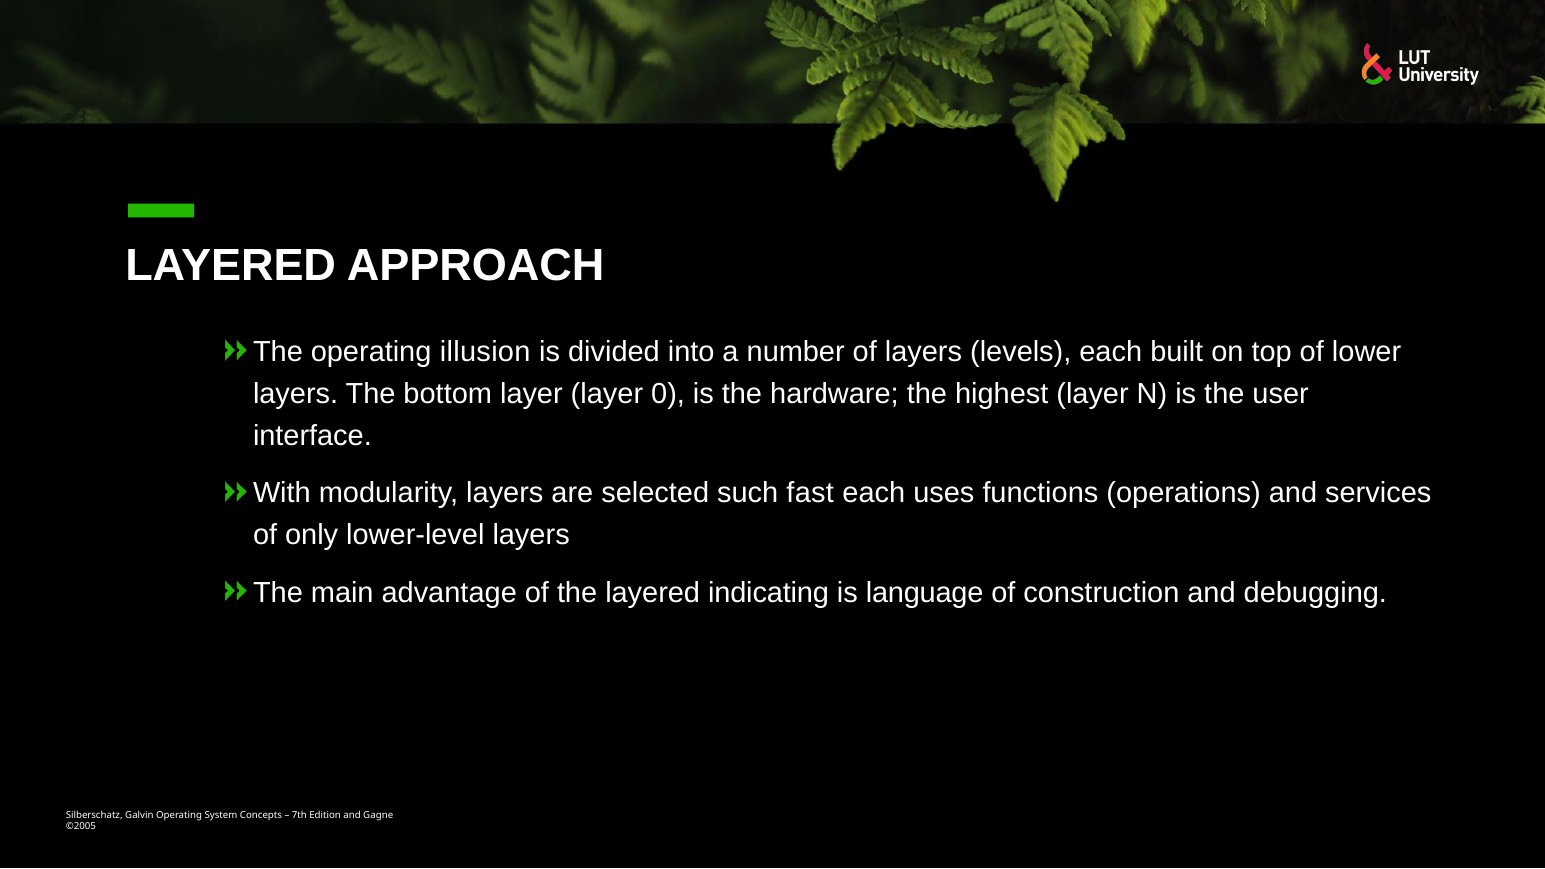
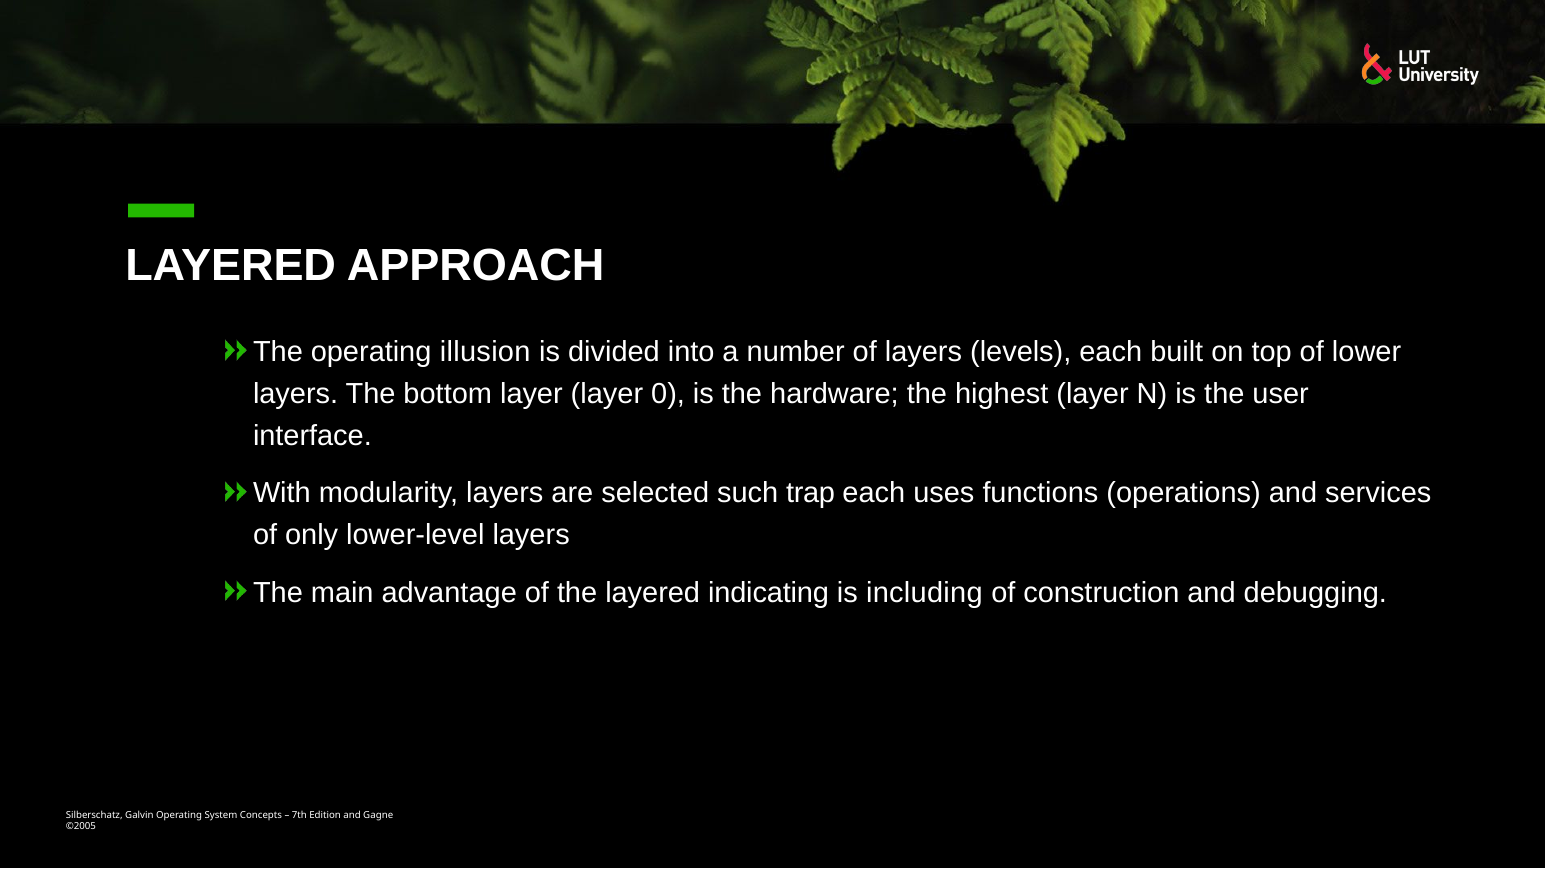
fast: fast -> trap (811, 493)
language: language -> including (924, 593)
